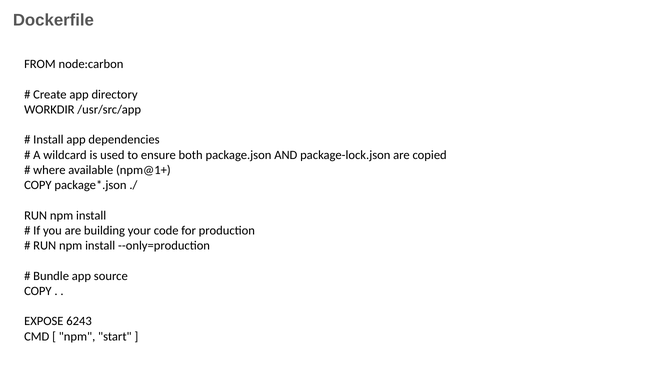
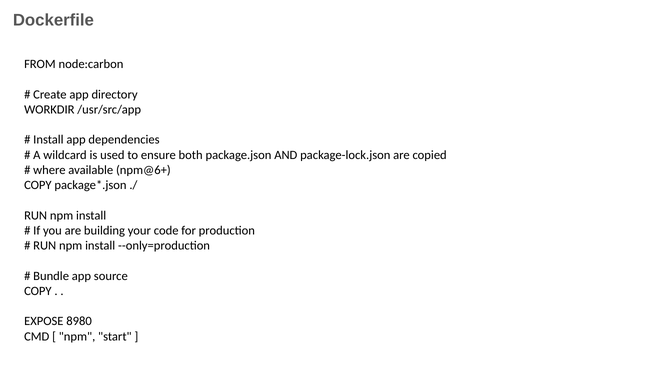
npm@1+: npm@1+ -> npm@6+ (143, 170)
6243: 6243 -> 8980 (79, 321)
